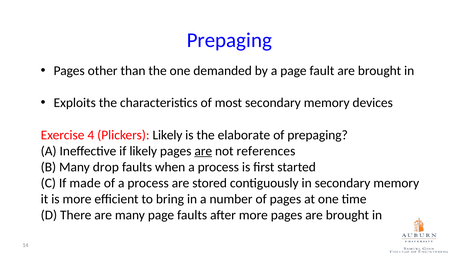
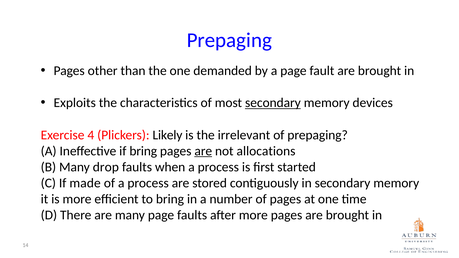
secondary underline: none -> present (273, 103)
elaborate: elaborate -> irrelevant (244, 135)
if likely: likely -> bring (143, 151)
references: references -> allocations (266, 151)
